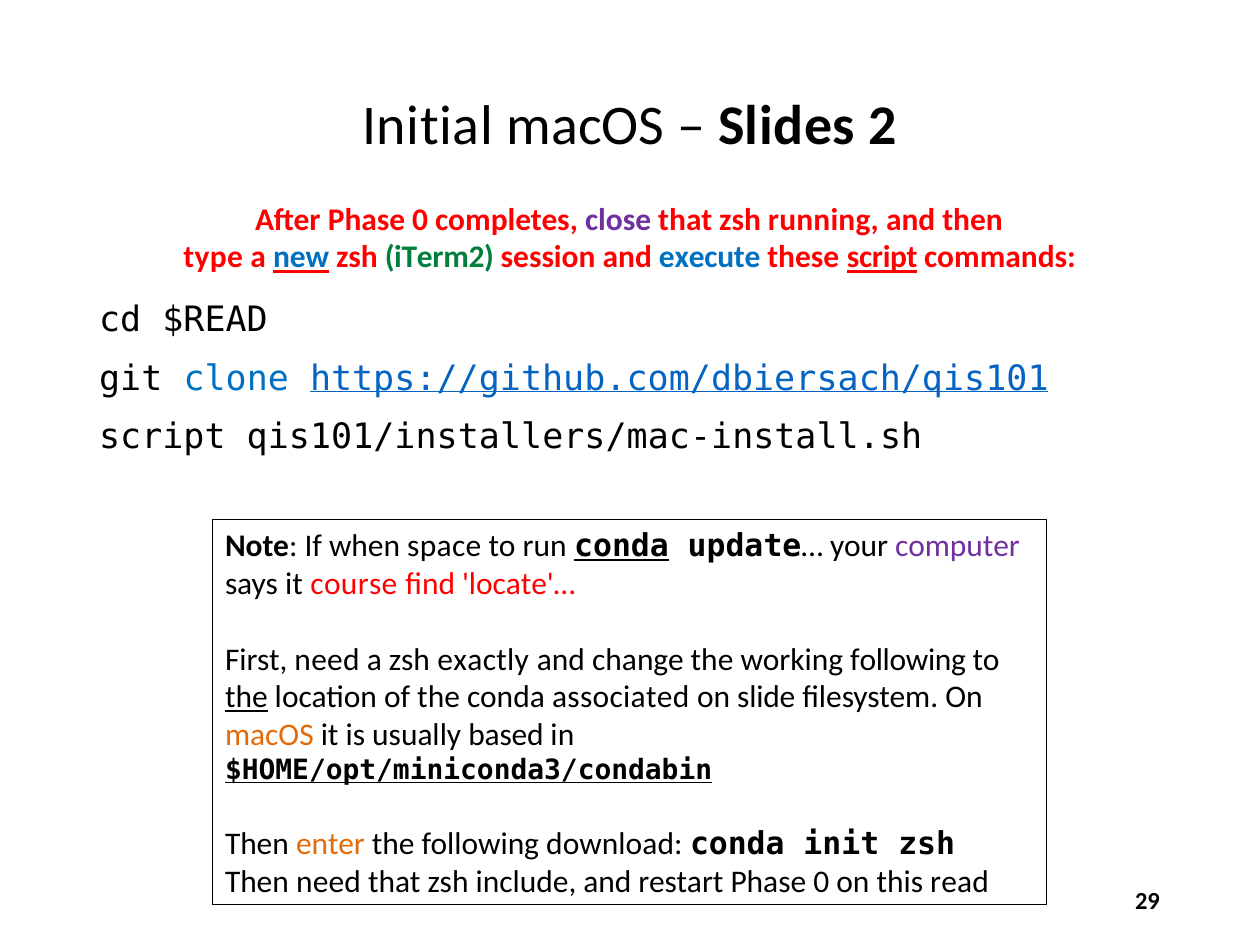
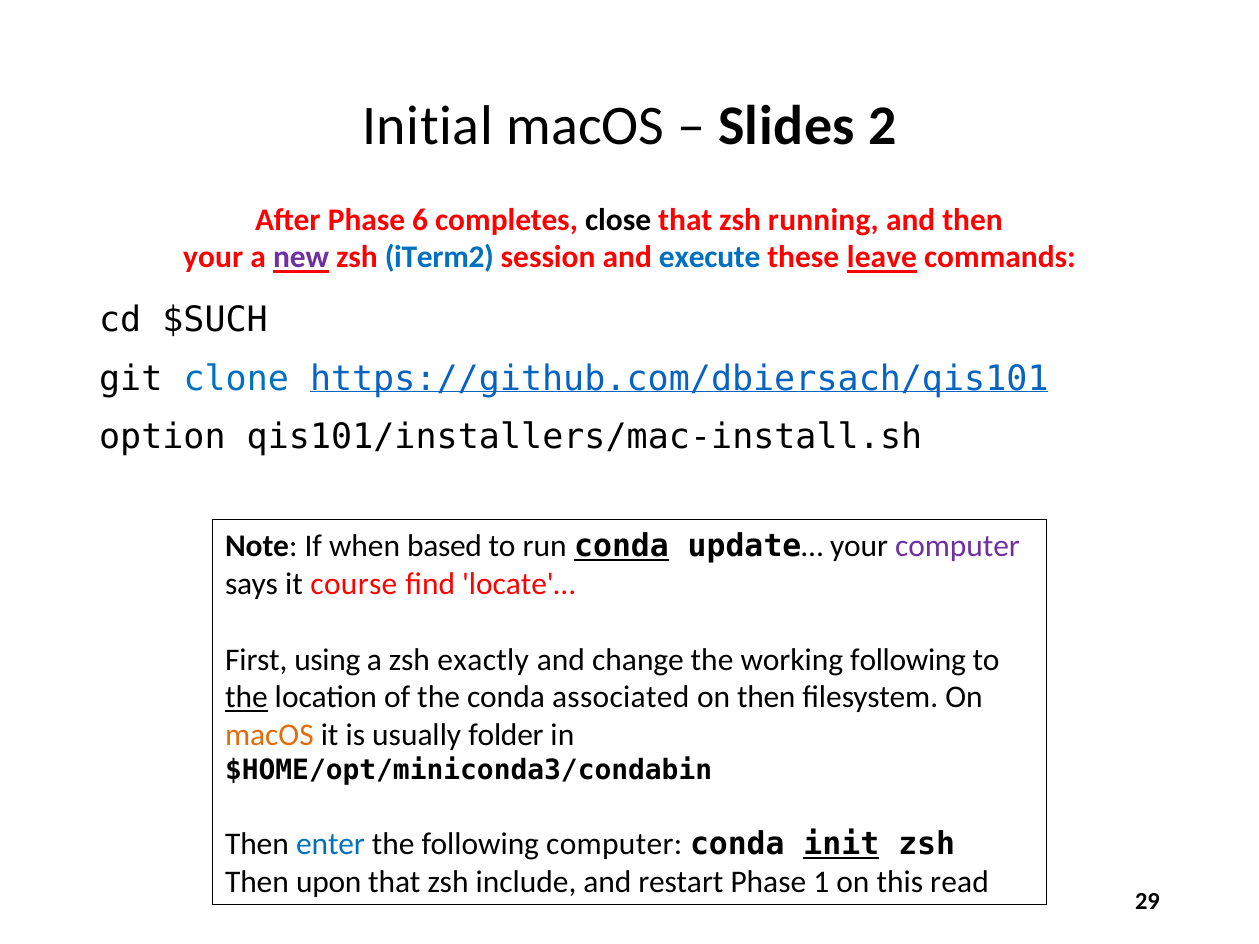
After Phase 0: 0 -> 6 (420, 220)
close colour: purple -> black (618, 220)
type: type -> your (213, 258)
new colour: blue -> purple (301, 258)
iTerm2 colour: green -> blue (439, 258)
these script: script -> leave (882, 258)
$READ: $READ -> $SUCH (215, 320)
script: script -> option (162, 437)
space: space -> based (445, 546)
First need: need -> using (327, 660)
on slide: slide -> then (766, 698)
based: based -> folder (506, 735)
$HOME/opt/miniconda3/condabin underline: present -> none (469, 771)
enter colour: orange -> blue (330, 844)
following download: download -> computer (614, 844)
init underline: none -> present (841, 844)
Then need: need -> upon (329, 882)
restart Phase 0: 0 -> 1 (821, 882)
